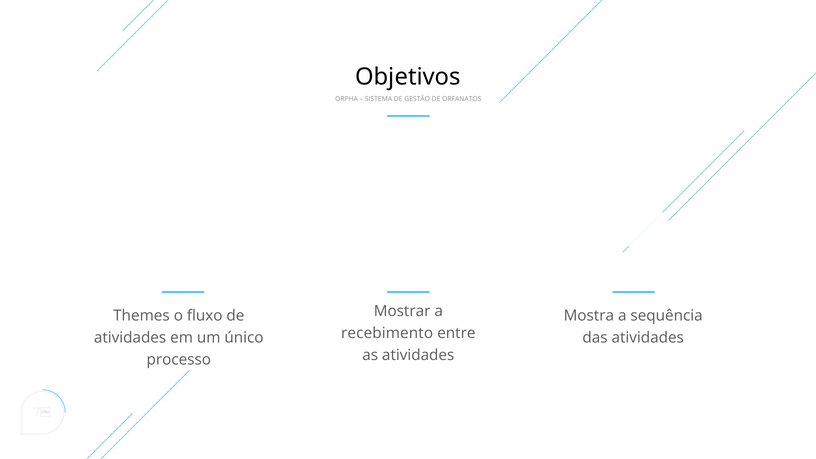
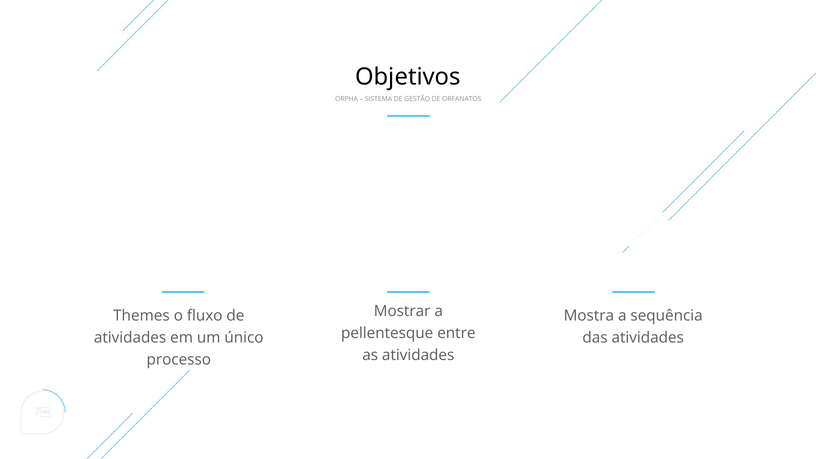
recebimento: recebimento -> pellentesque (387, 333)
